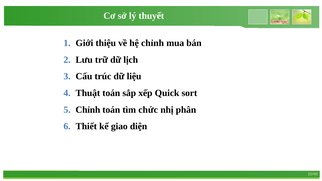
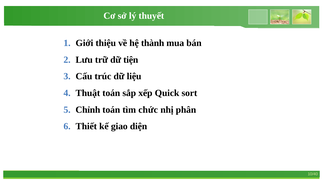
hệ chỉnh: chỉnh -> thành (153, 43)
lịch: lịch -> tiện (131, 60)
